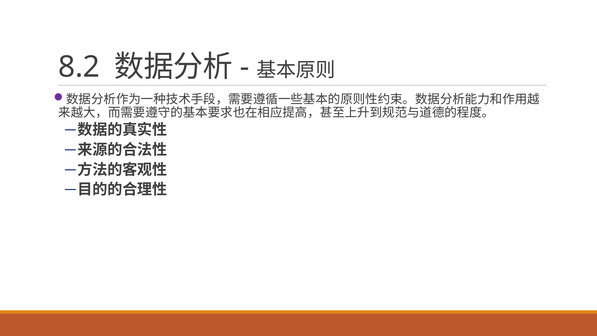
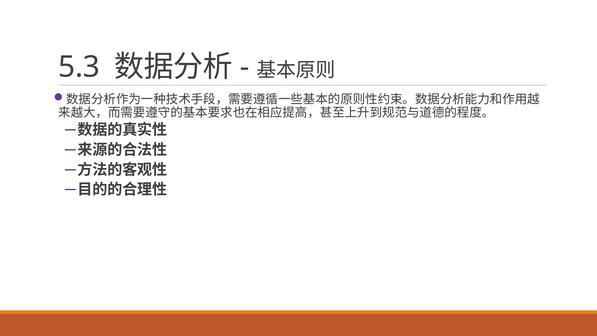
8.2: 8.2 -> 5.3 (79, 67)
